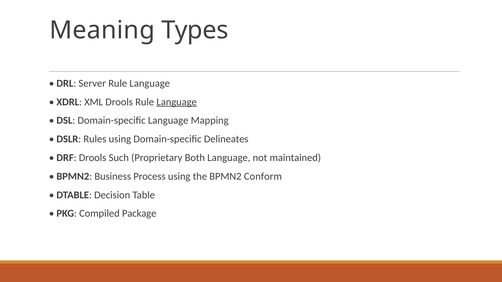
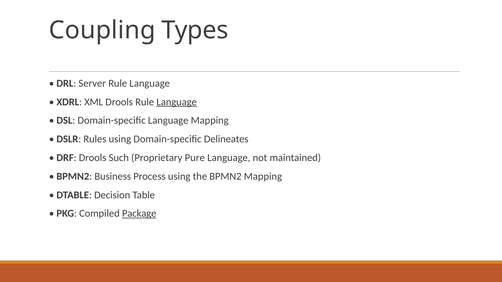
Meaning: Meaning -> Coupling (102, 30)
Both: Both -> Pure (195, 158)
BPMN2 Conform: Conform -> Mapping (263, 177)
Package underline: none -> present (139, 214)
